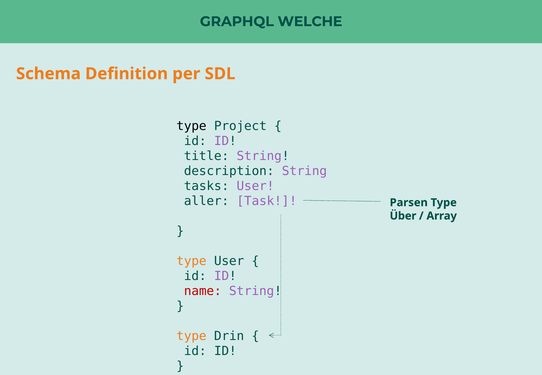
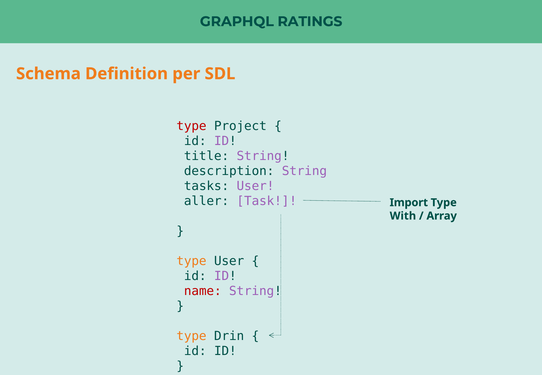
WELCHE: WELCHE -> RATINGS (310, 22)
type colour: black -> red (191, 126)
Parsen: Parsen -> Import (409, 203)
Über: Über -> With (403, 216)
